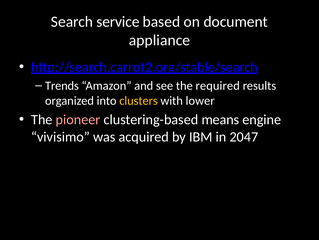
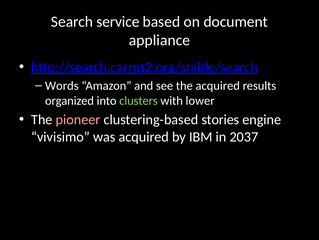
Trends: Trends -> Words (62, 86)
the required: required -> acquired (218, 86)
clusters colour: yellow -> light green (138, 100)
means: means -> stories (220, 119)
2047: 2047 -> 2037 (244, 136)
